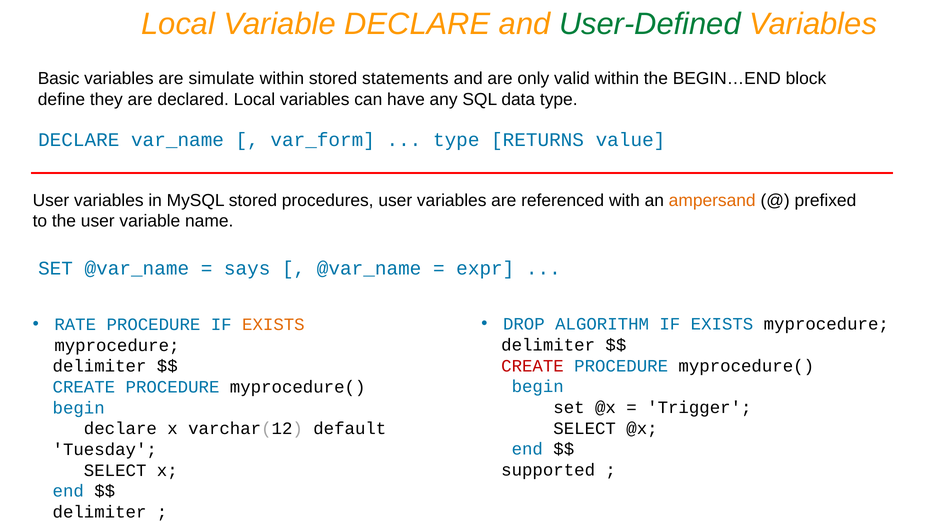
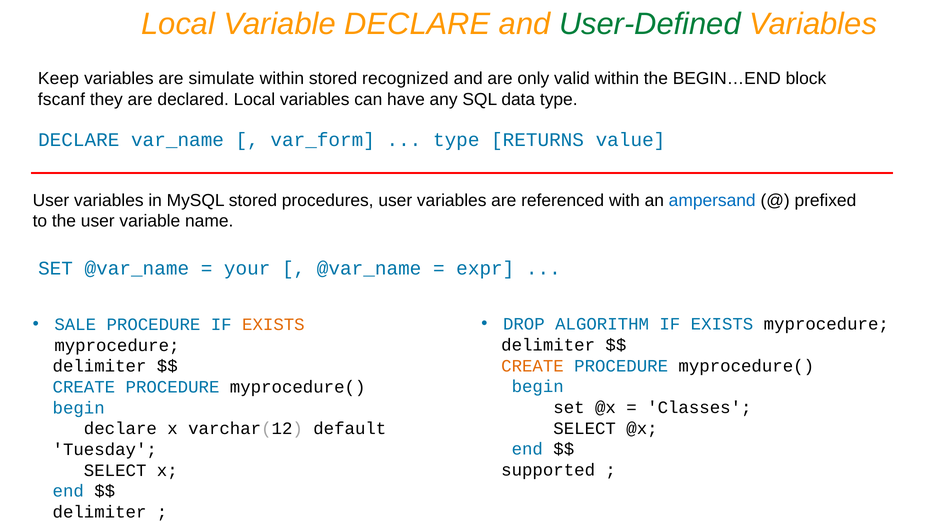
Basic: Basic -> Keep (58, 79)
statements: statements -> recognized (405, 79)
define: define -> fscanf (61, 100)
ampersand colour: orange -> blue (712, 200)
says: says -> your (247, 269)
RATE: RATE -> SALE (75, 325)
CREATE colour: red -> orange (532, 366)
Trigger: Trigger -> Classes (699, 408)
